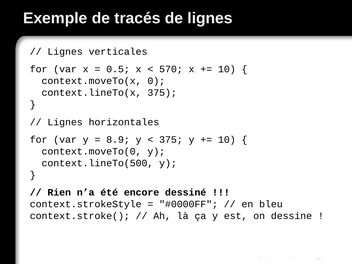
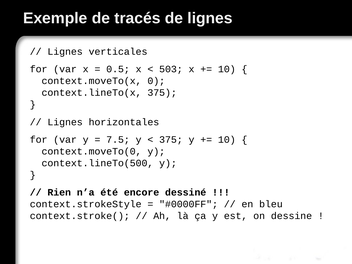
570: 570 -> 503 (171, 69)
8.9: 8.9 -> 7.5 (118, 140)
